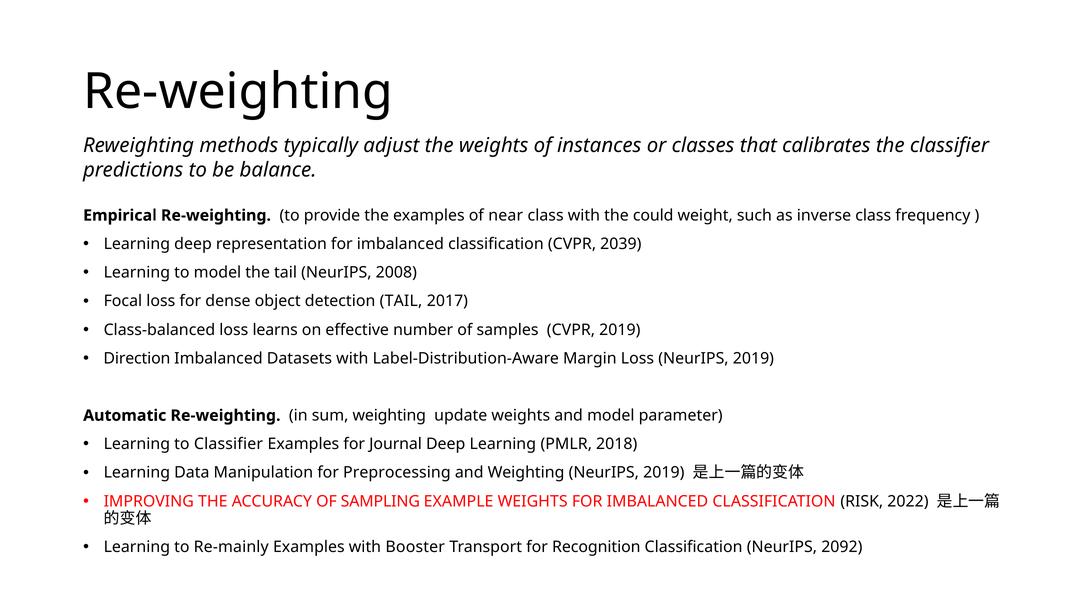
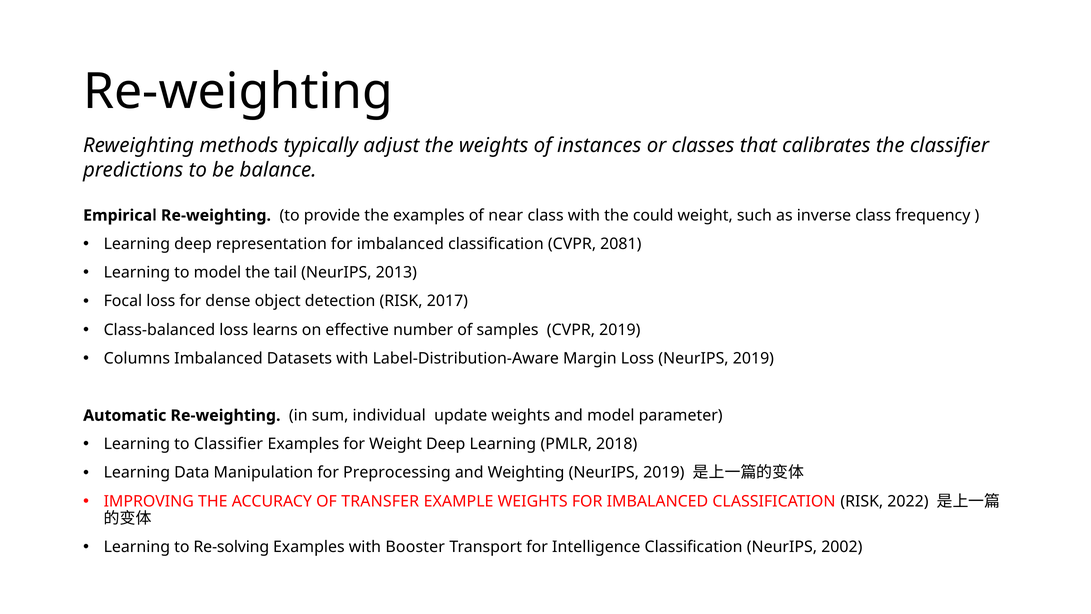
2039: 2039 -> 2081 (621, 244)
2008: 2008 -> 2013 (396, 272)
detection TAIL: TAIL -> RISK (401, 301)
Direction: Direction -> Columns (137, 358)
sum weighting: weighting -> individual (389, 415)
for Journal: Journal -> Weight (396, 444)
SAMPLING: SAMPLING -> TRANSFER (380, 501)
Re-mainly: Re-mainly -> Re-solving (231, 547)
Recognition: Recognition -> Intelligence (596, 547)
2092: 2092 -> 2002 (842, 547)
